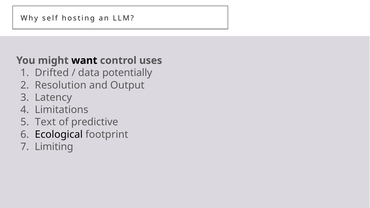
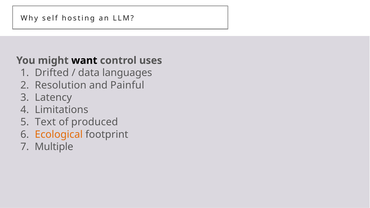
potentially: potentially -> languages (127, 73)
Output: Output -> Painful (127, 85)
predictive: predictive -> produced (95, 122)
Ecological colour: black -> orange (59, 134)
Limiting: Limiting -> Multiple (54, 147)
